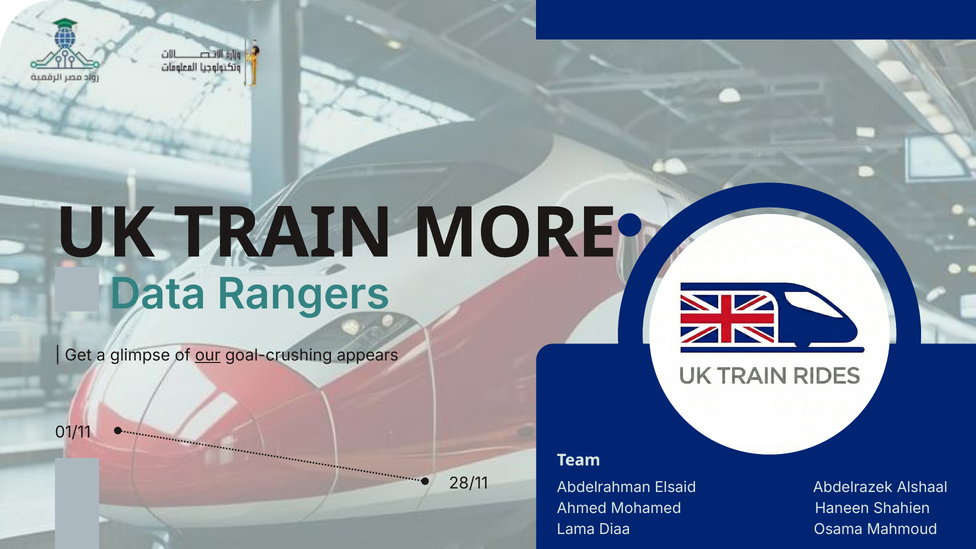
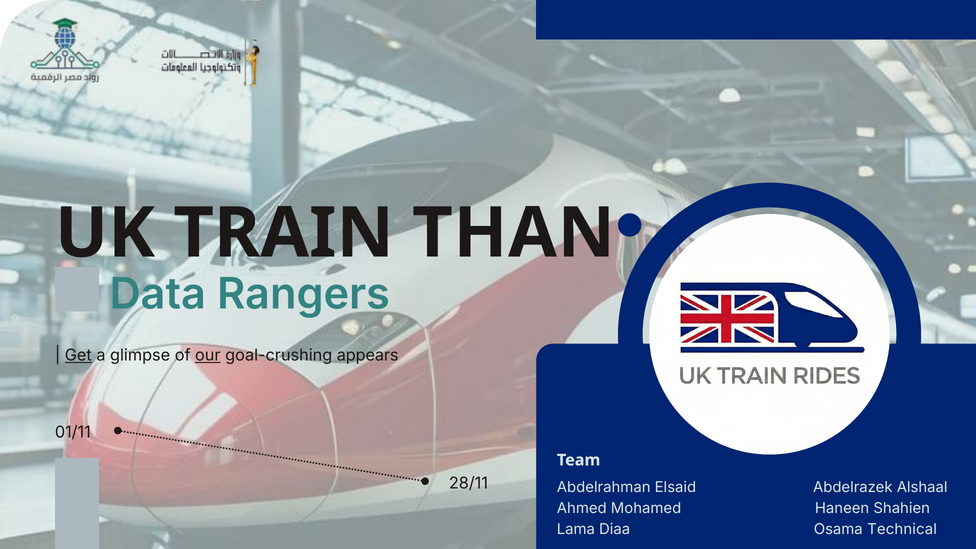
MORE: MORE -> THAN (514, 233)
Get underline: none -> present (78, 355)
Mahmoud: Mahmoud -> Technical (902, 529)
